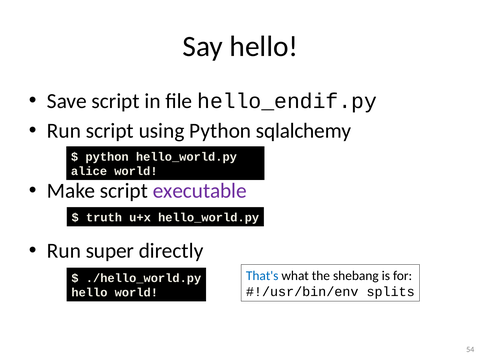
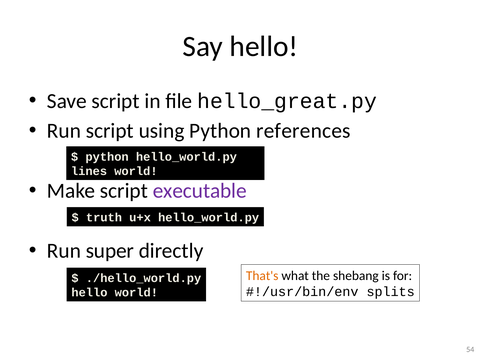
hello_endif.py: hello_endif.py -> hello_great.py (287, 101)
sqlalchemy: sqlalchemy -> references (303, 131)
alice: alice -> lines (89, 171)
That's colour: blue -> orange (262, 276)
